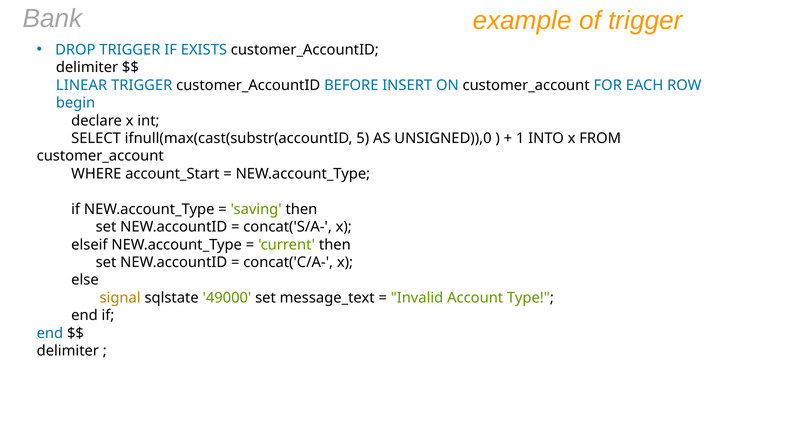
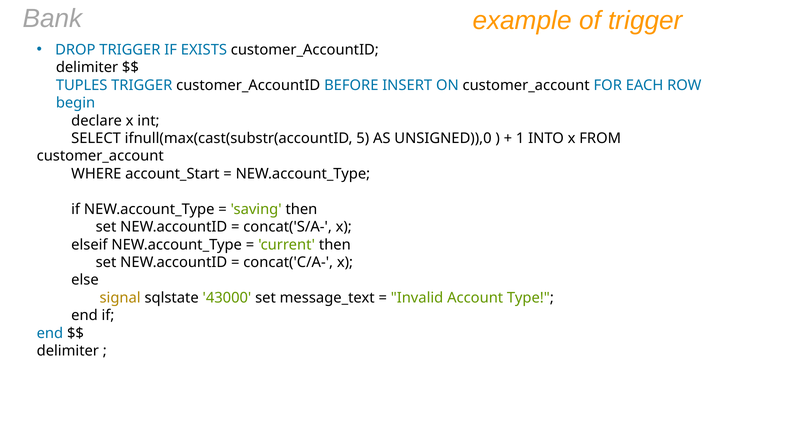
LINEAR: LINEAR -> TUPLES (82, 85)
49000: 49000 -> 43000 (227, 298)
